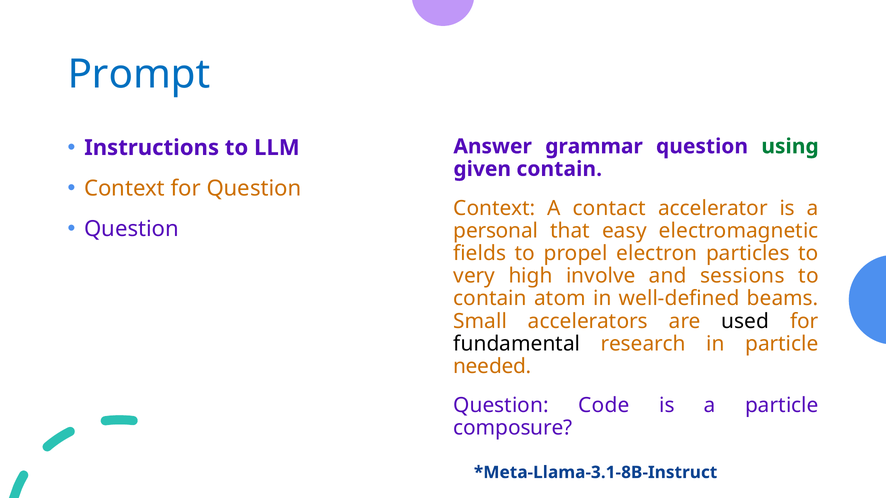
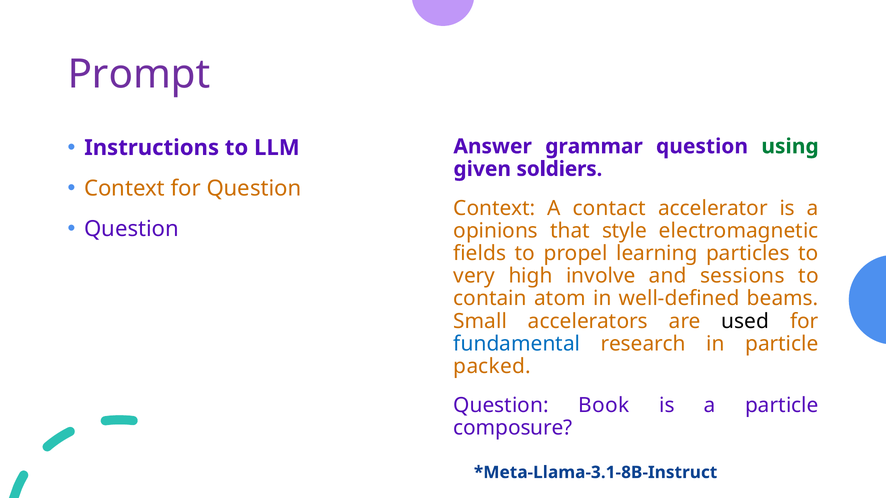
Prompt colour: blue -> purple (139, 74)
given contain: contain -> soldiers (559, 169)
personal: personal -> opinions (496, 231)
easy: easy -> style (624, 231)
electron: electron -> learning (657, 254)
fundamental colour: black -> blue (517, 344)
needed: needed -> packed (492, 367)
Code: Code -> Book (604, 406)
